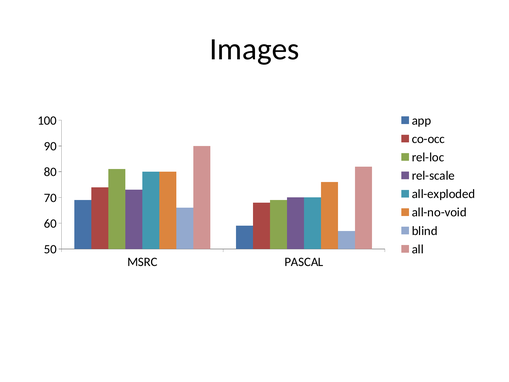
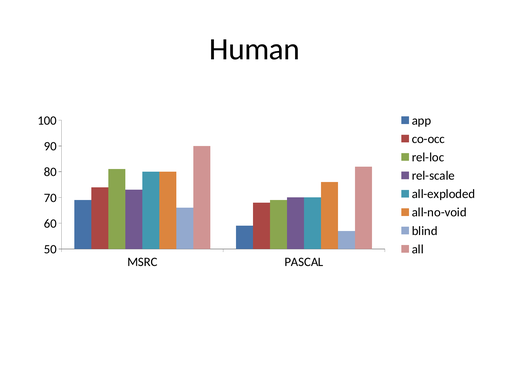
Images: Images -> Human (255, 49)
